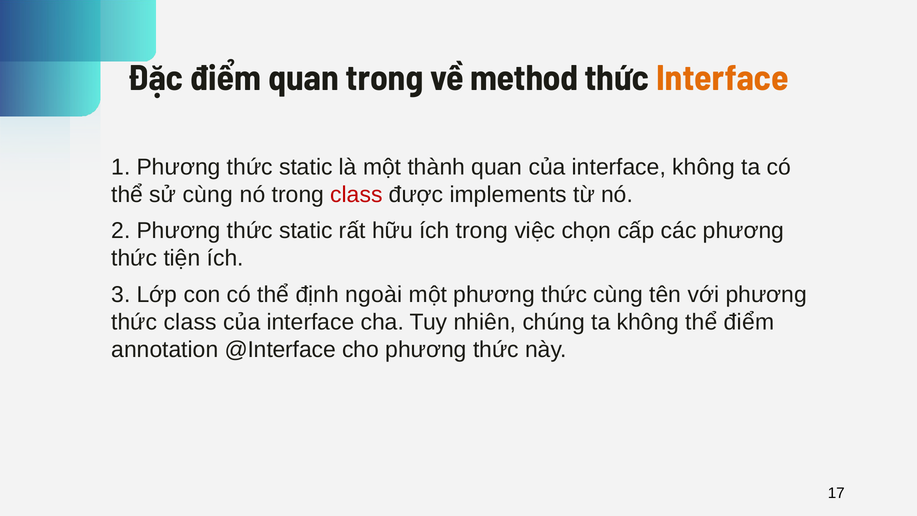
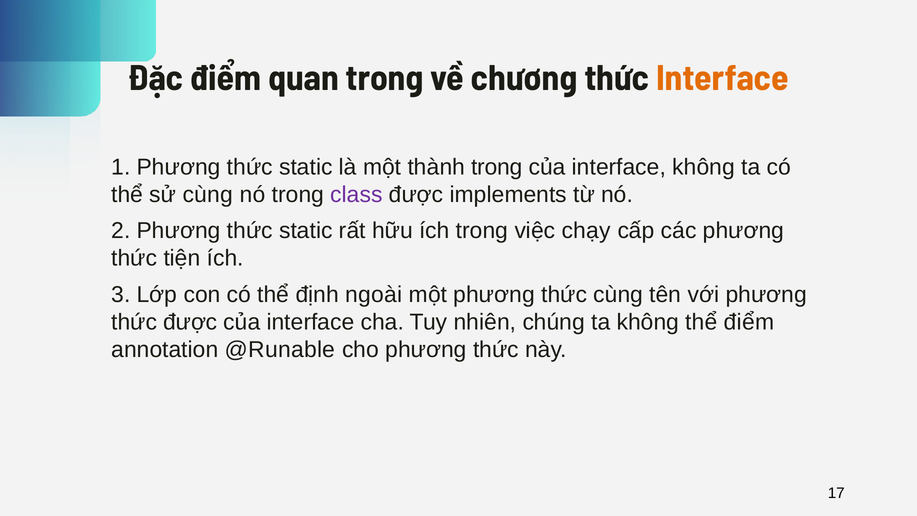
method: method -> chương (524, 79)
thành quan: quan -> trong (497, 167)
class colour: red -> purple (356, 194)
chọn: chọn -> chạy (586, 231)
thức class: class -> được (190, 322)
@Interface: @Interface -> @Runable (280, 350)
